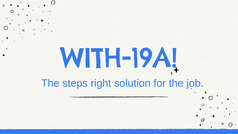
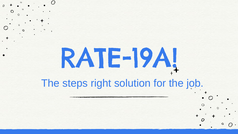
WITH-19A: WITH-19A -> RATE-19A (119, 58)
